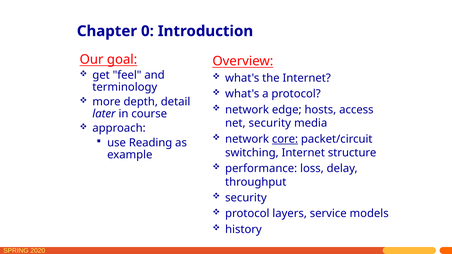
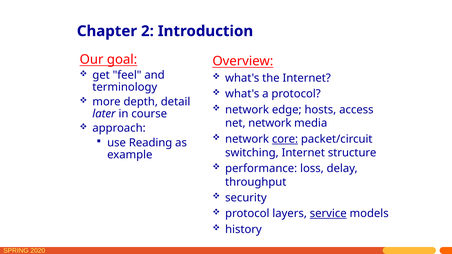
0: 0 -> 2 (147, 31)
net security: security -> network (270, 123)
service underline: none -> present (328, 214)
